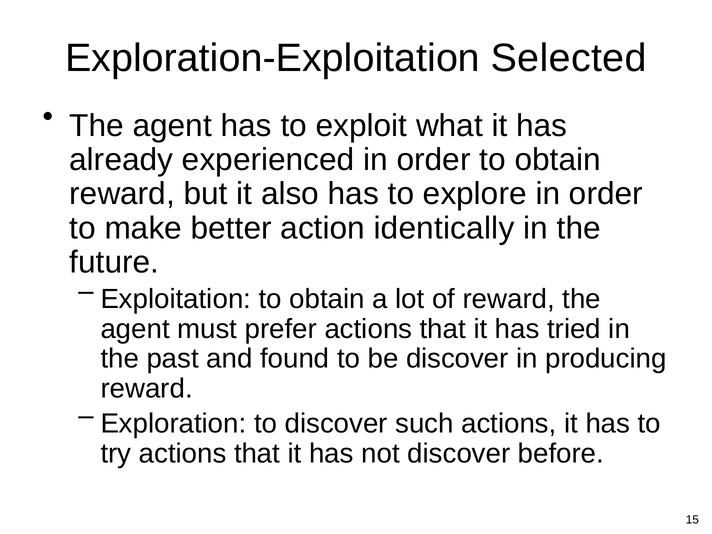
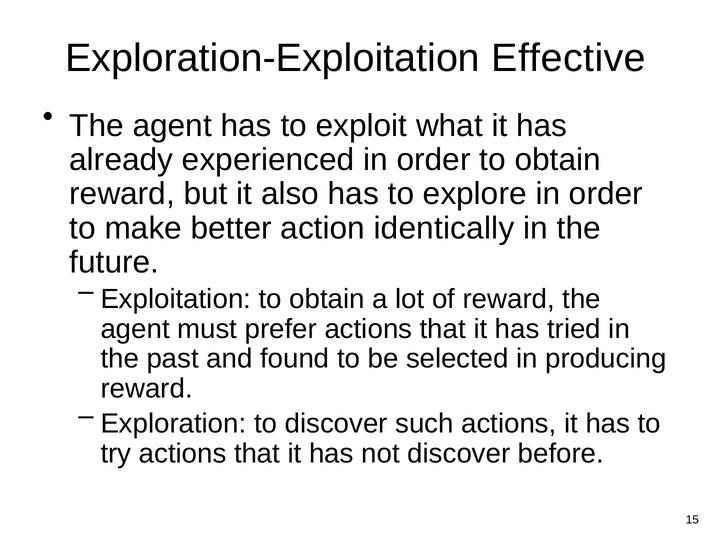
Selected: Selected -> Effective (569, 58)
be discover: discover -> selected (457, 359)
